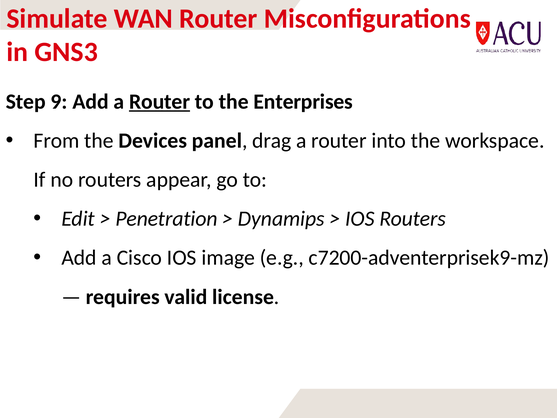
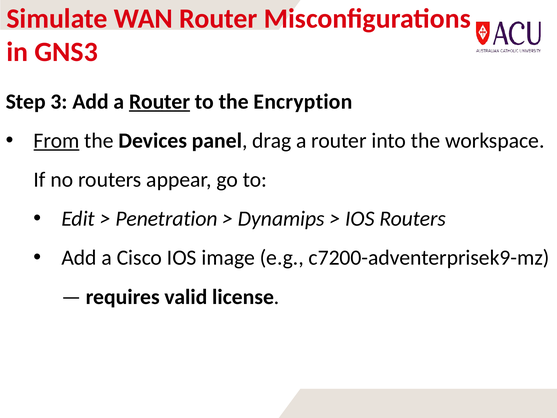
9: 9 -> 3 (59, 102)
Enterprises: Enterprises -> Encryption (303, 102)
From underline: none -> present (57, 141)
